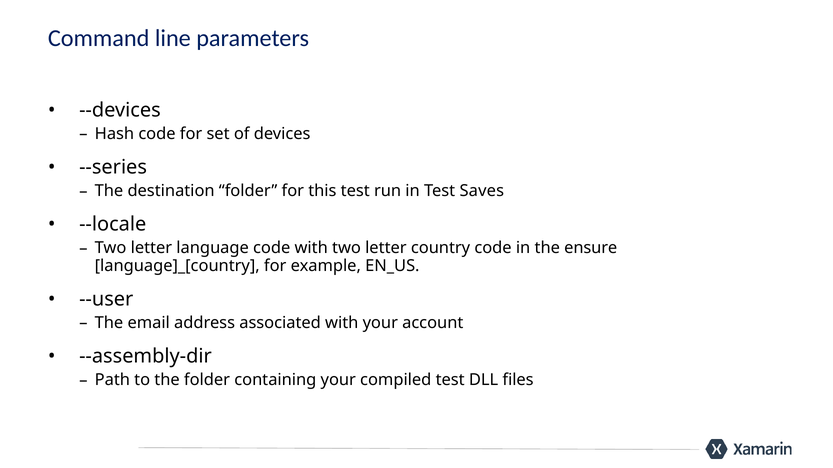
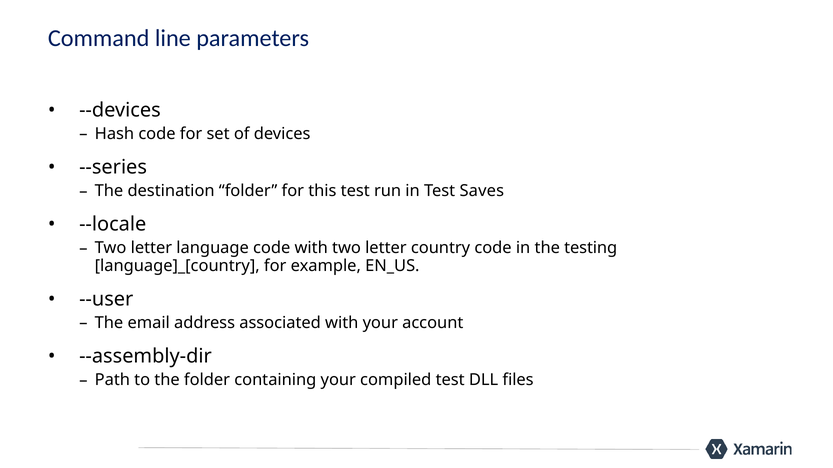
ensure: ensure -> testing (591, 248)
